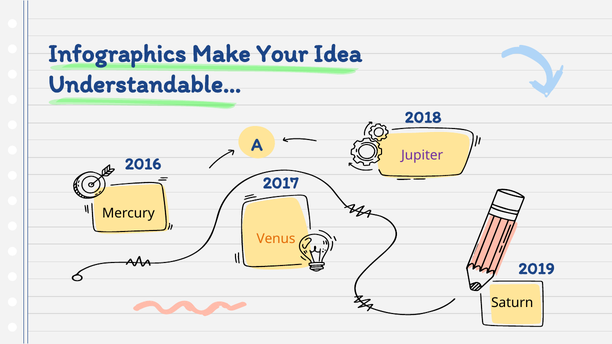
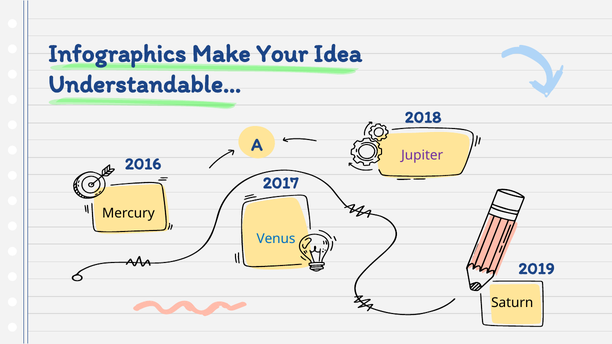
Venus colour: orange -> blue (276, 239)
